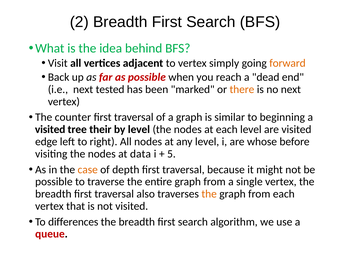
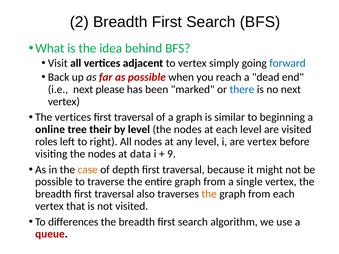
forward colour: orange -> blue (287, 63)
tested: tested -> please (110, 89)
there colour: orange -> blue (242, 89)
The counter: counter -> vertices (73, 117)
visited: visited -> online (50, 130)
edge: edge -> roles (46, 142)
are whose: whose -> vertex (262, 142)
5: 5 -> 9 (171, 154)
